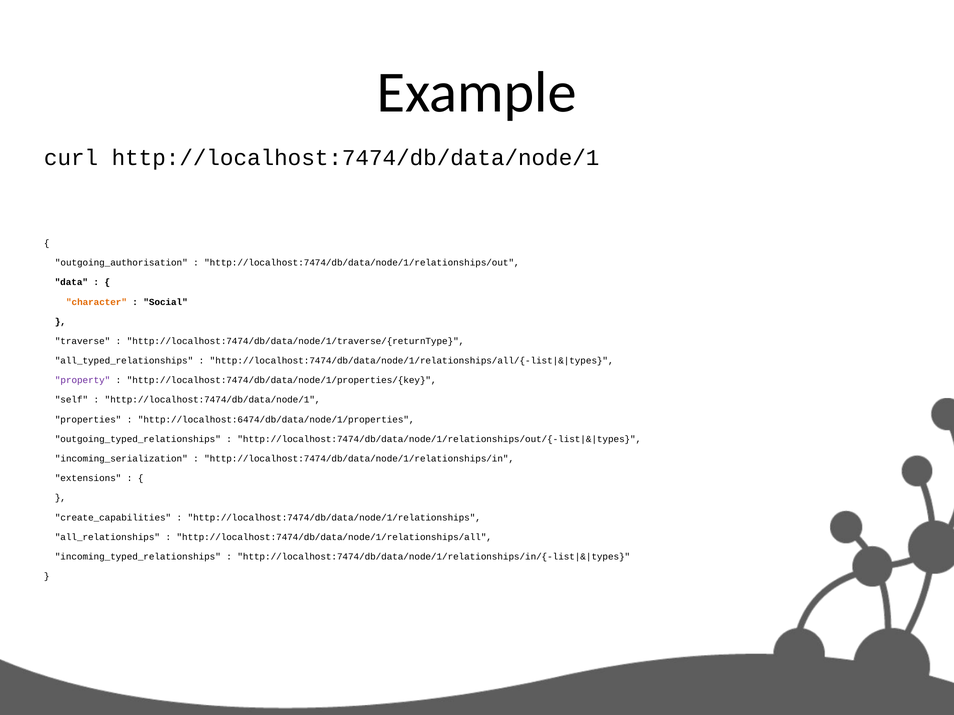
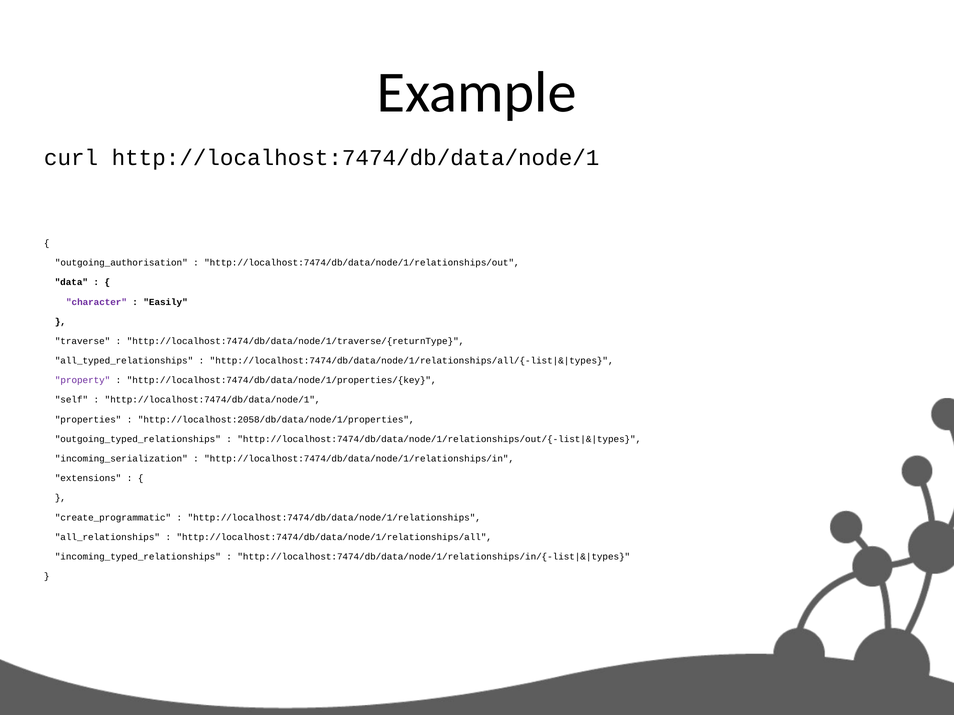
character colour: orange -> purple (97, 302)
Social: Social -> Easily (166, 302)
http://localhost:6474/db/data/node/1/properties: http://localhost:6474/db/data/node/1/properties -> http://localhost:2058/db/data/node/1/properties (276, 420)
create_capabilities: create_capabilities -> create_programmatic (113, 518)
